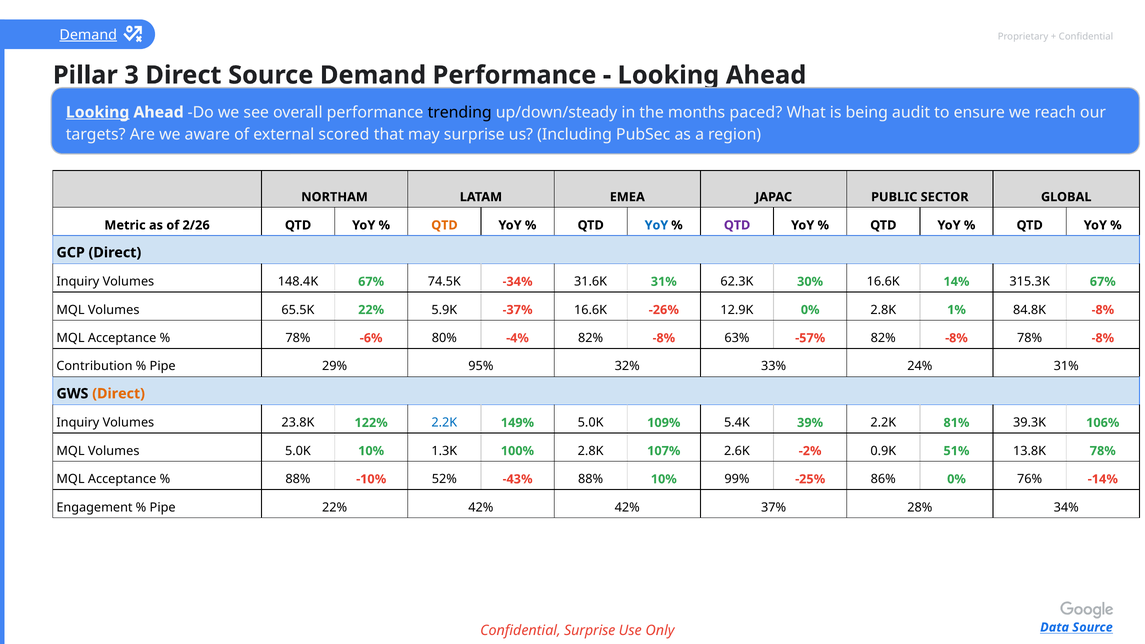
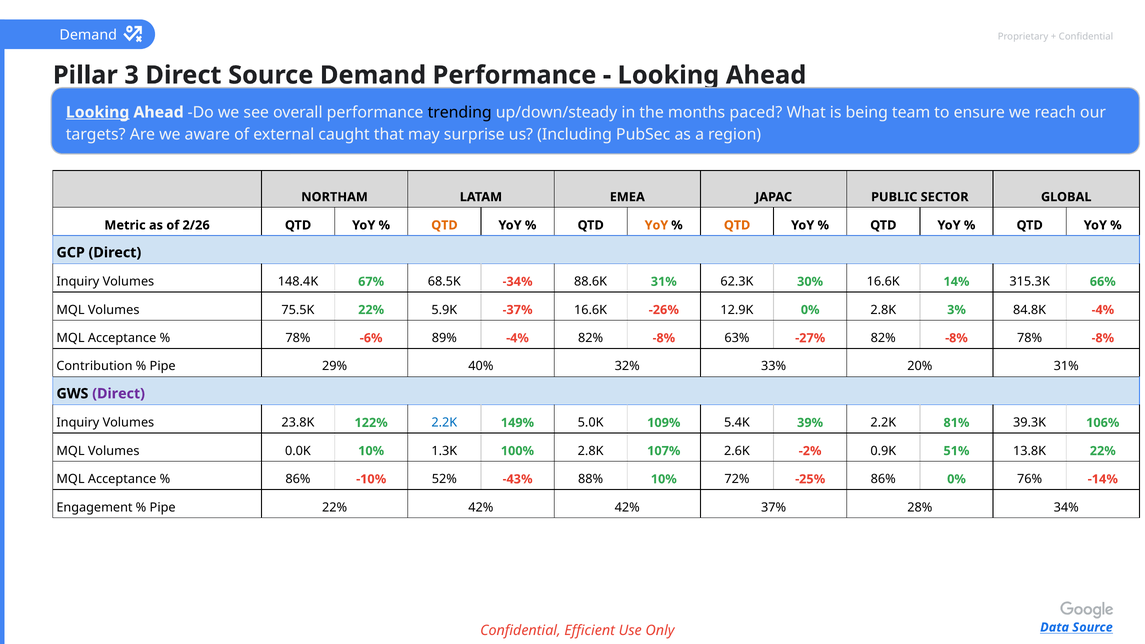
Demand underline: present -> none (88, 35)
audit: audit -> team (911, 112)
scored: scored -> caught (344, 134)
YoY colour: blue -> orange (656, 225)
QTD colour: purple -> orange (737, 225)
74.5K: 74.5K -> 68.5K (444, 282)
31.6K: 31.6K -> 88.6K (591, 282)
315.3K 67%: 67% -> 66% (1103, 282)
65.5K: 65.5K -> 75.5K (298, 310)
1%: 1% -> 3% (957, 310)
84.8K -8%: -8% -> -4% (1103, 310)
80%: 80% -> 89% (444, 338)
-57%: -57% -> -27% (810, 338)
95%: 95% -> 40% (481, 366)
24%: 24% -> 20% (920, 366)
Direct colour: orange -> purple (119, 394)
Volumes 5.0K: 5.0K -> 0.0K (298, 451)
13.8K 78%: 78% -> 22% (1103, 451)
88%: 88% -> 86% (298, 479)
99%: 99% -> 72% (737, 479)
Confidential Surprise: Surprise -> Efficient (590, 631)
